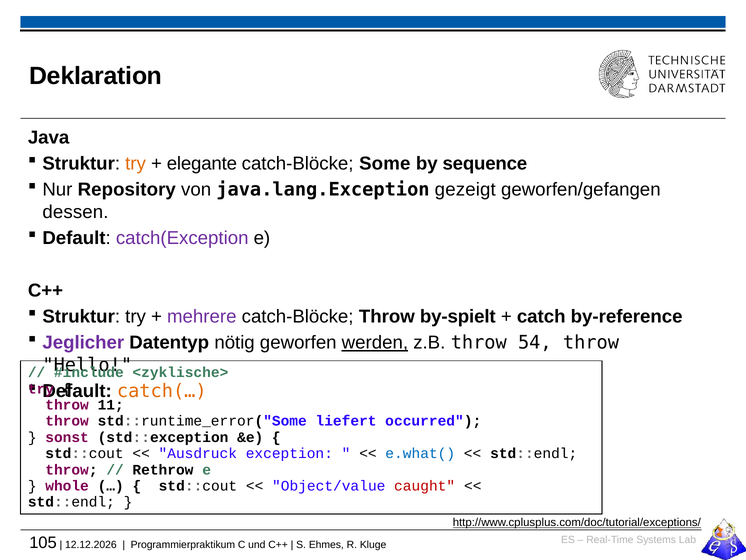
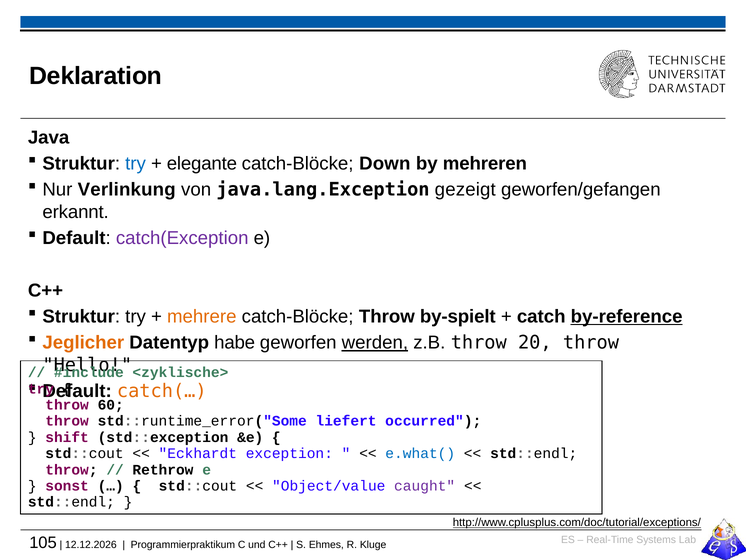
try colour: orange -> blue (136, 163)
Some: Some -> Down (385, 163)
sequence: sequence -> mehreren (485, 163)
Repository: Repository -> Verlinkung (127, 190)
dessen: dessen -> erkannt (76, 212)
mehrere colour: purple -> orange (202, 316)
by-reference underline: none -> present (627, 316)
Jeglicher colour: purple -> orange (83, 342)
nötig: nötig -> habe (235, 342)
54: 54 -> 20 (535, 342)
11: 11 -> 60 (111, 405)
sonst: sonst -> shift (67, 437)
Ausdruck: Ausdruck -> Eckhardt (198, 453)
whole: whole -> sonst (67, 486)
caught colour: red -> purple (425, 486)
